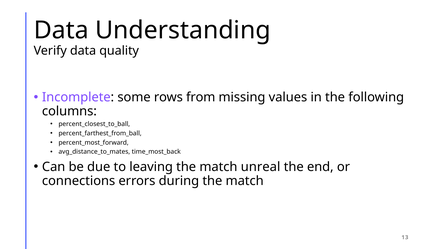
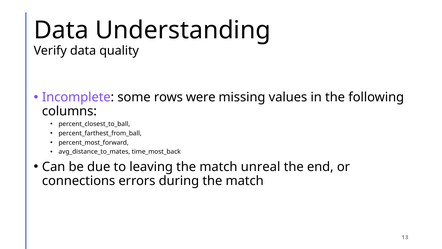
from: from -> were (201, 97)
